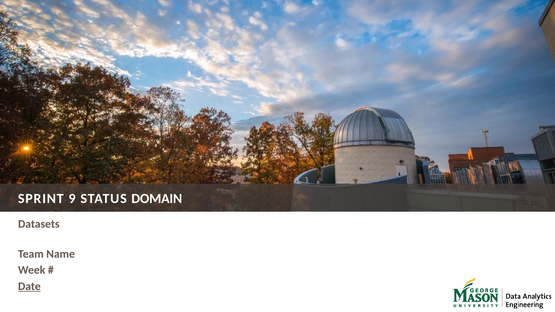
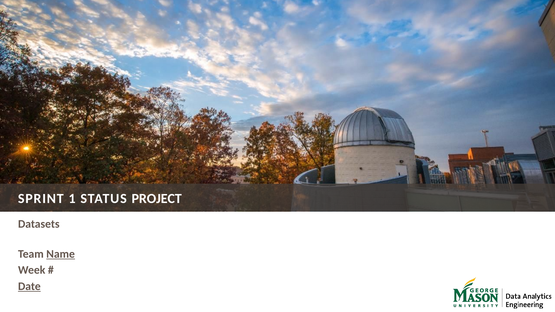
9: 9 -> 1 (72, 199)
DOMAIN: DOMAIN -> PROJECT (157, 199)
Name underline: none -> present (61, 254)
